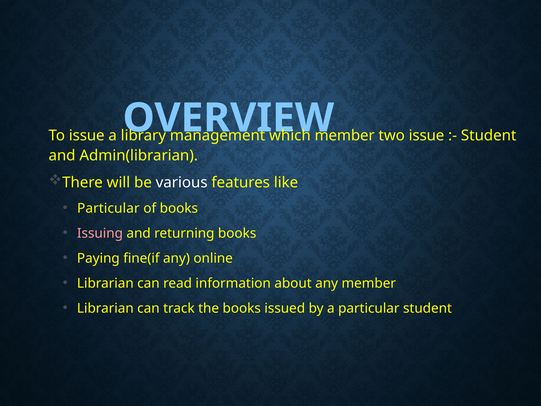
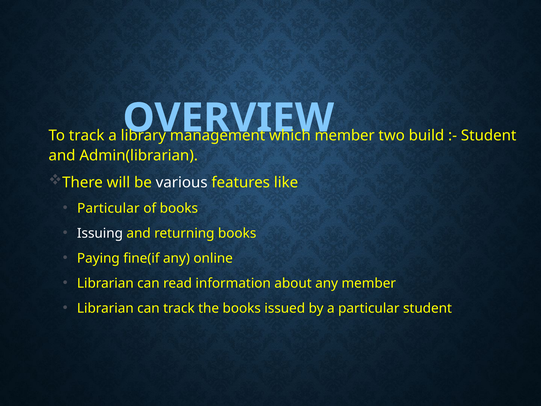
To issue: issue -> track (87, 135)
two issue: issue -> build (426, 135)
Issuing colour: pink -> white (100, 233)
